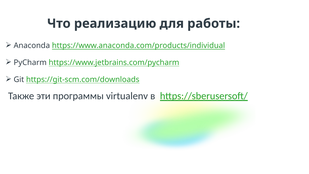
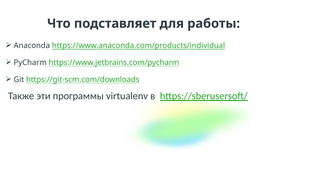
реализацию: реализацию -> подставляет (115, 23)
